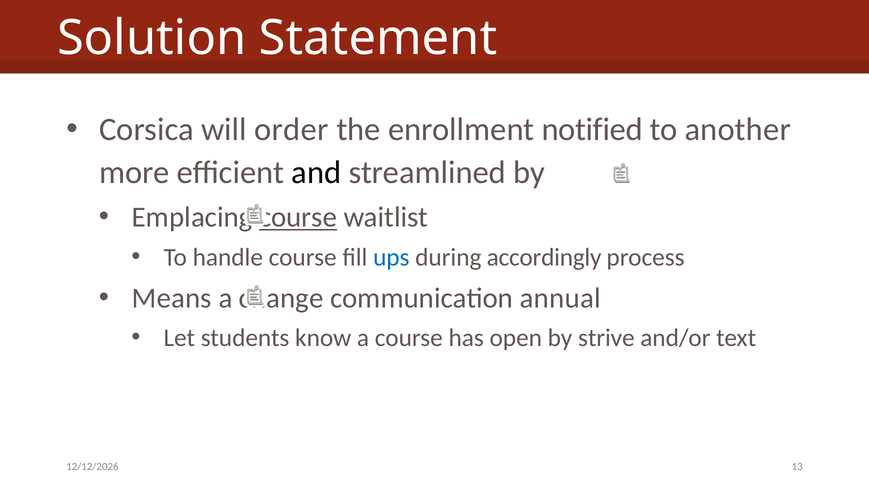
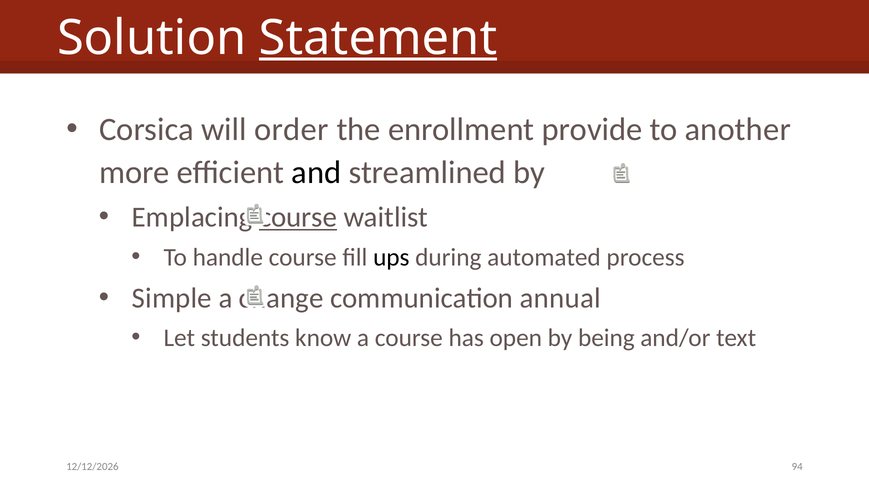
Statement underline: none -> present (378, 38)
notified: notified -> provide (592, 130)
ups colour: blue -> black (391, 257)
accordingly: accordingly -> automated (544, 257)
Means: Means -> Simple (172, 298)
strive: strive -> being (606, 338)
13: 13 -> 94 (797, 467)
